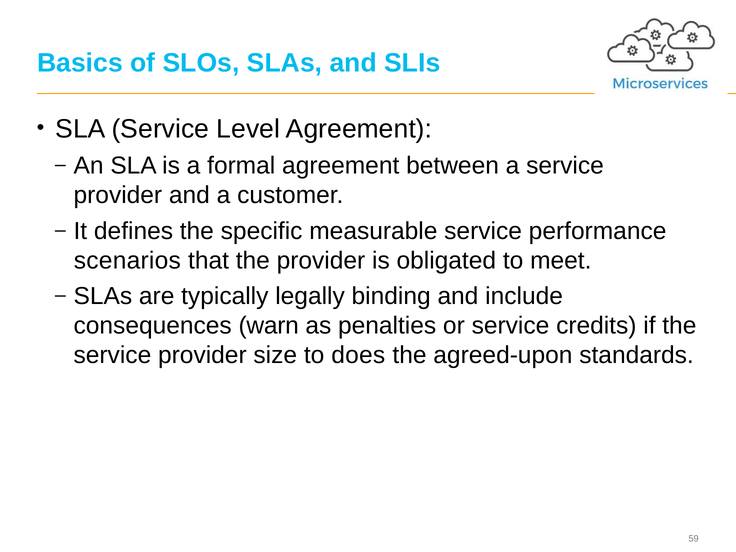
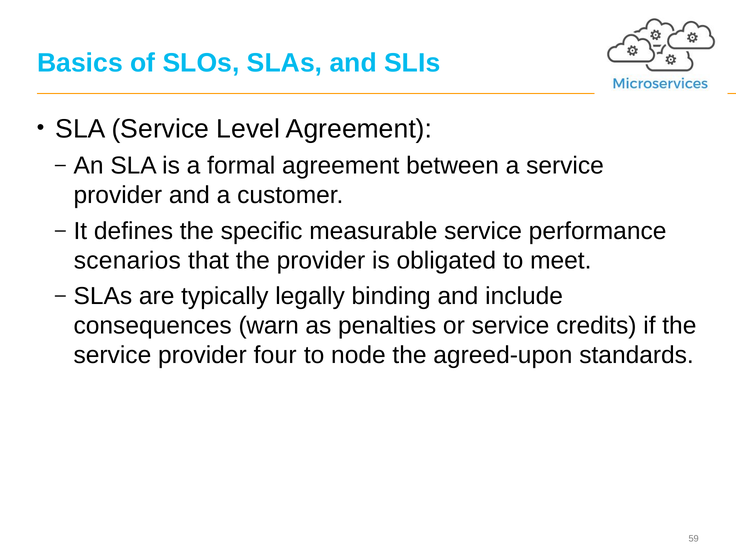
size: size -> four (275, 355)
does: does -> node (358, 355)
